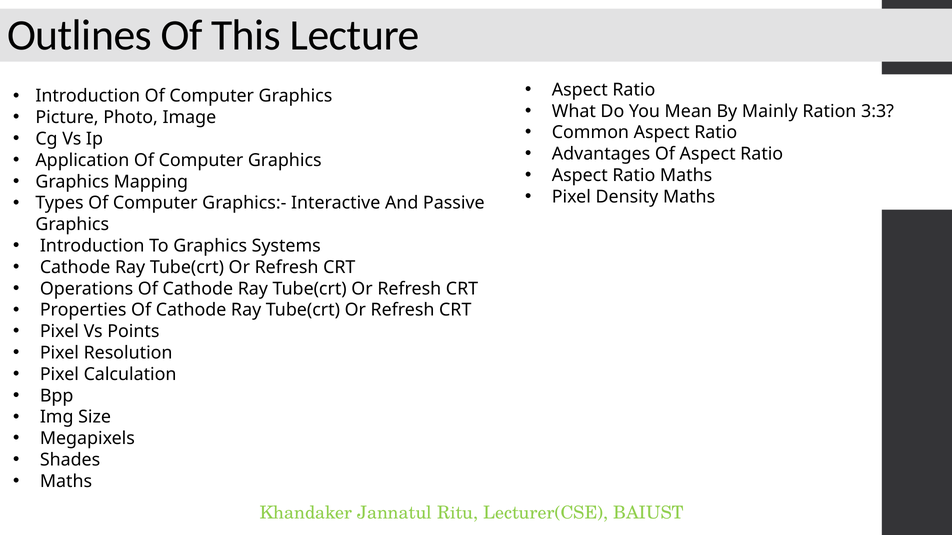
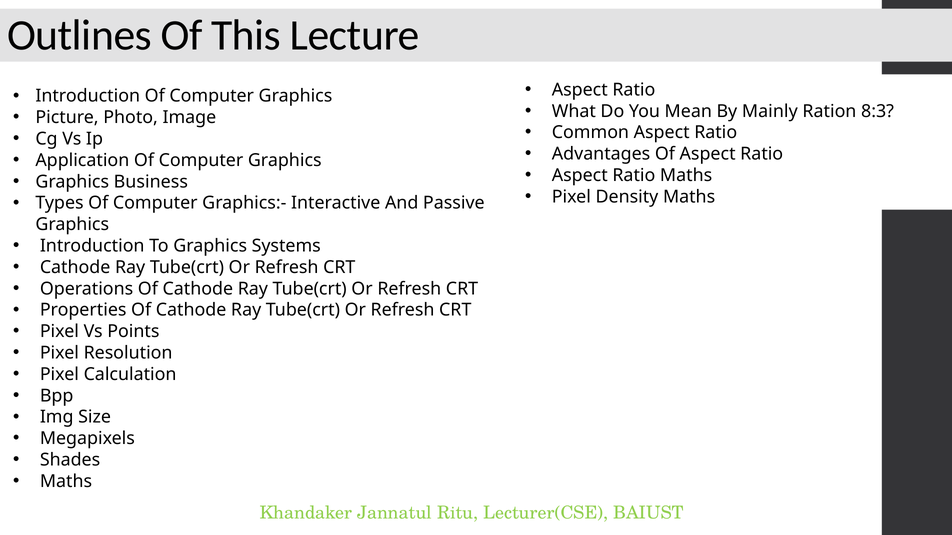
3:3: 3:3 -> 8:3 (878, 111)
Mapping: Mapping -> Business (151, 182)
